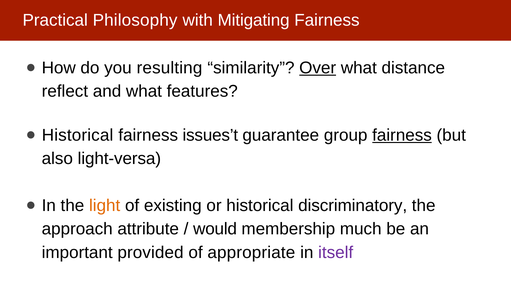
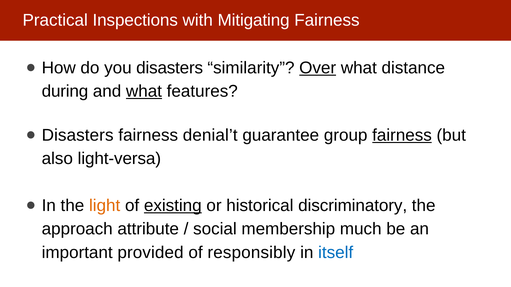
Philosophy: Philosophy -> Inspections (135, 20)
you resulting: resulting -> disasters (170, 68)
reflect: reflect -> during (65, 91)
what underline: none -> present (144, 91)
Historical: Historical -> Disasters (78, 135)
issues’t: issues’t -> denial’t (210, 135)
existing underline: none -> present (173, 206)
would: would -> social (215, 229)
appropriate: appropriate -> responsibly (251, 253)
itself colour: purple -> blue (336, 253)
